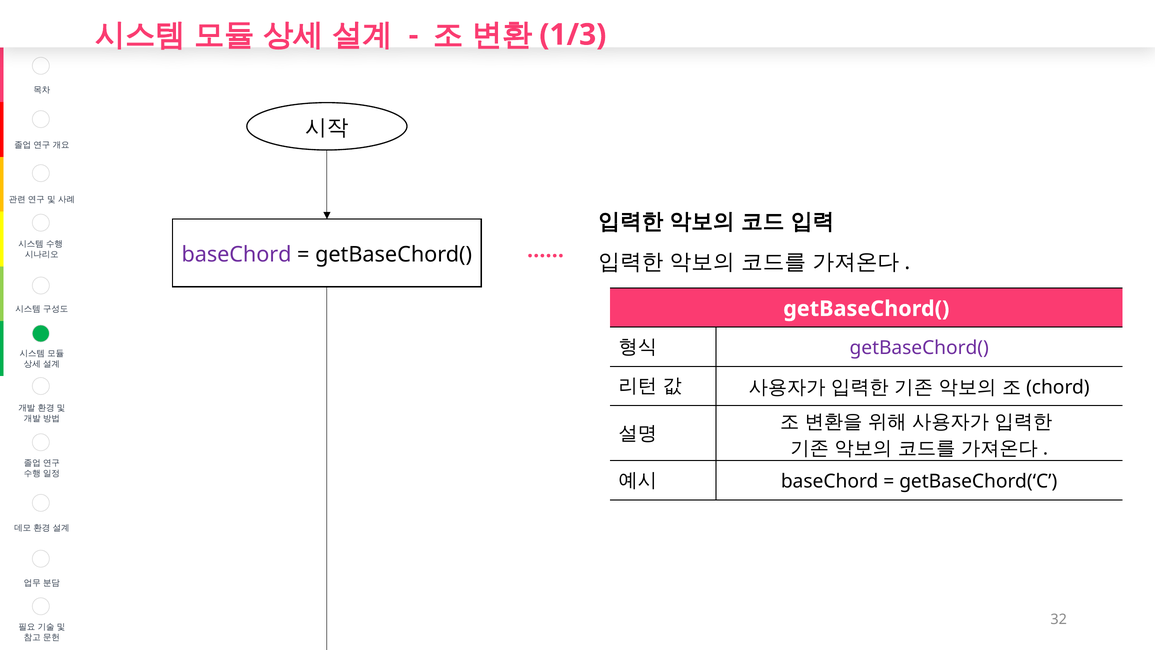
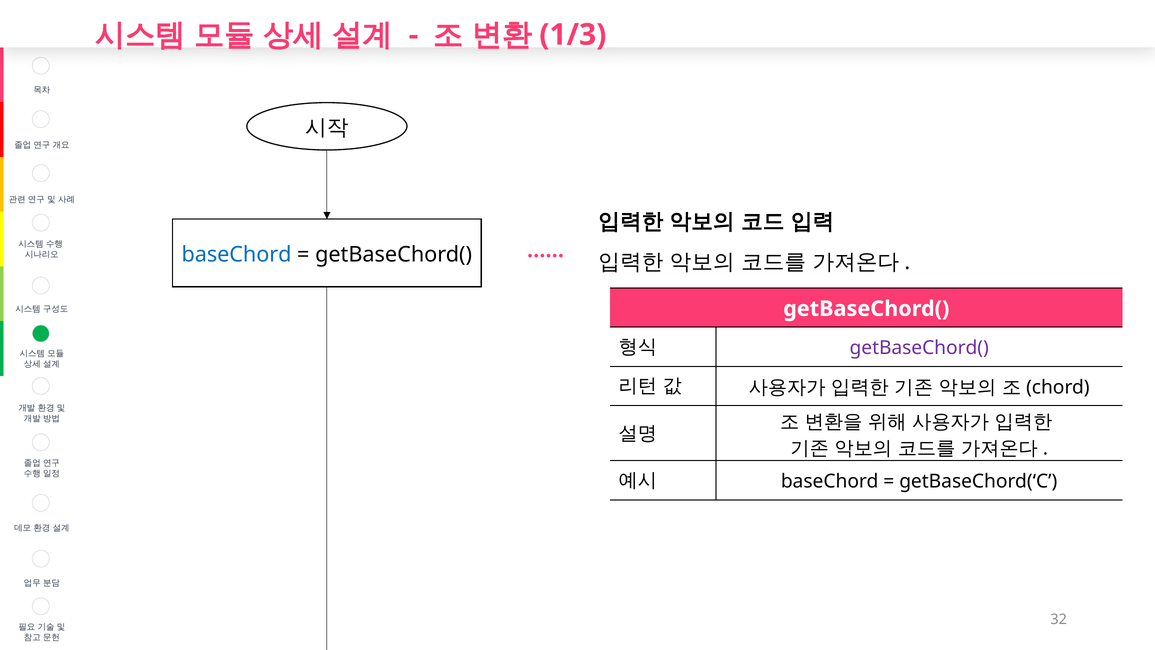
baseChord colour: purple -> blue (237, 254)
